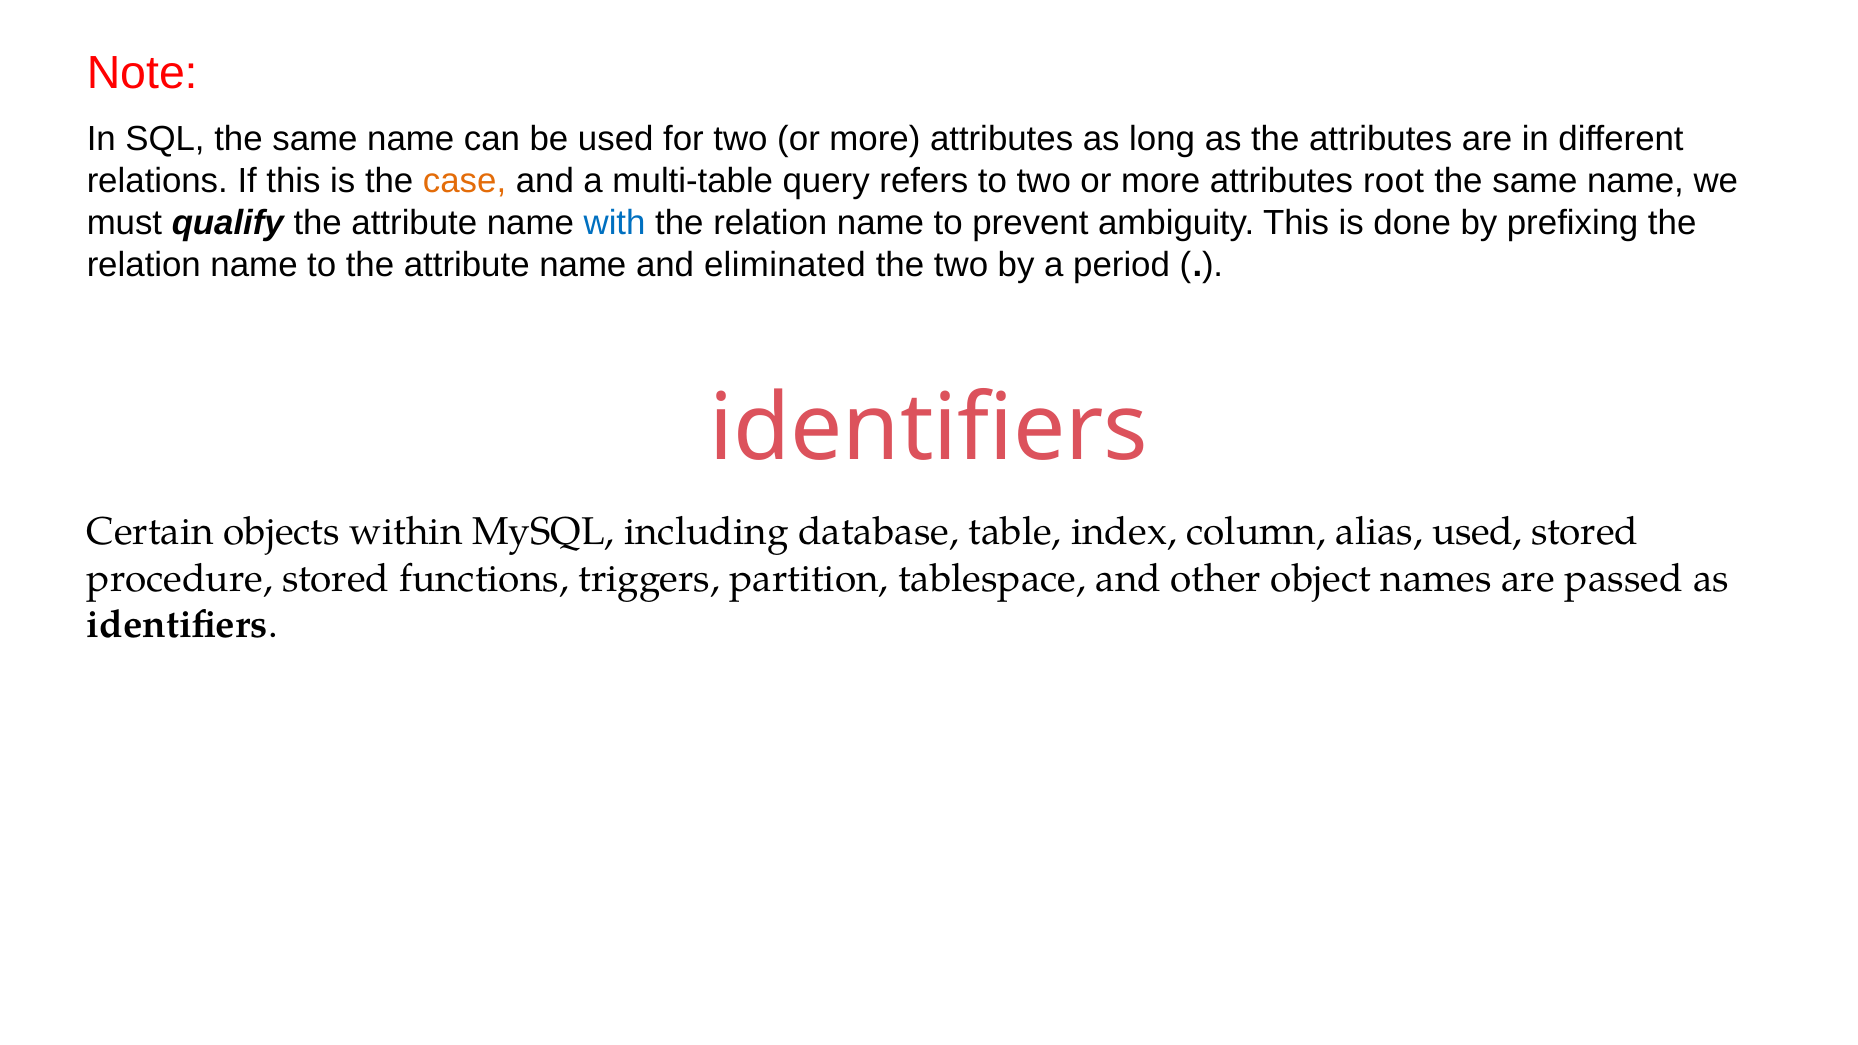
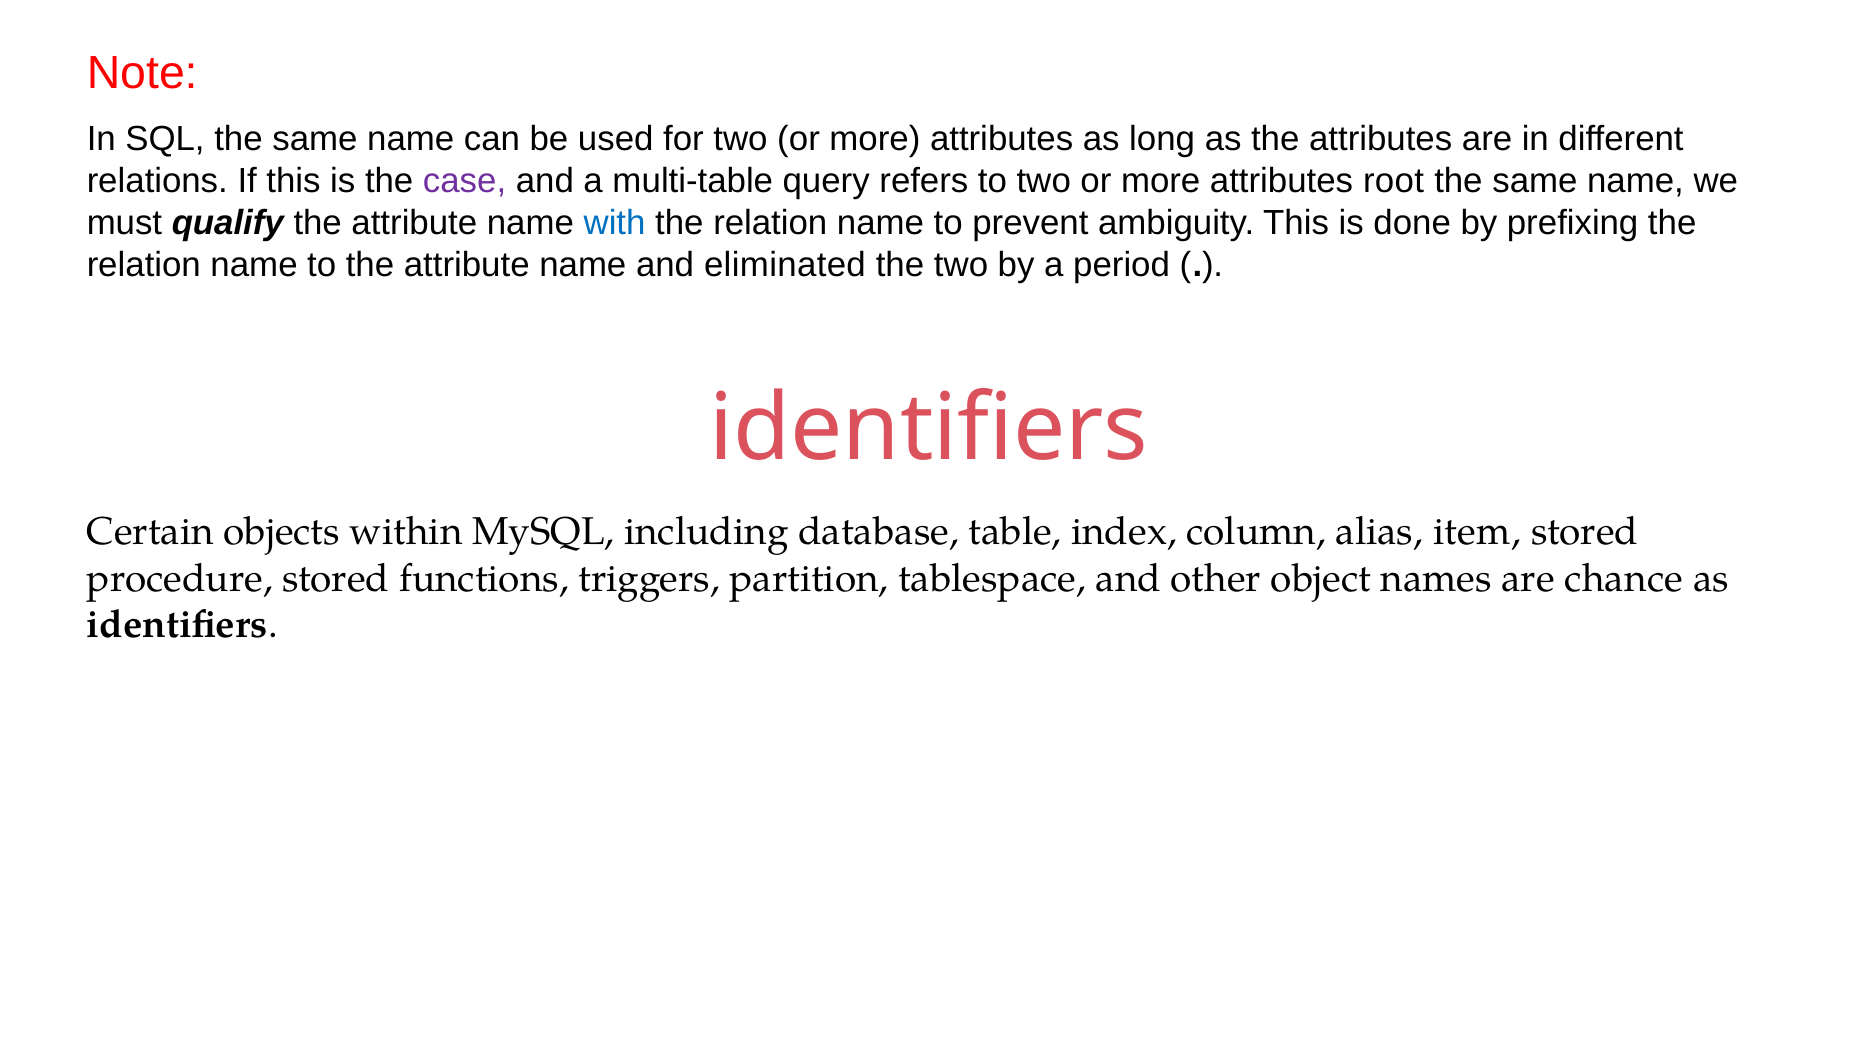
case colour: orange -> purple (465, 181)
alias used: used -> item (1477, 532)
passed: passed -> chance (1624, 579)
